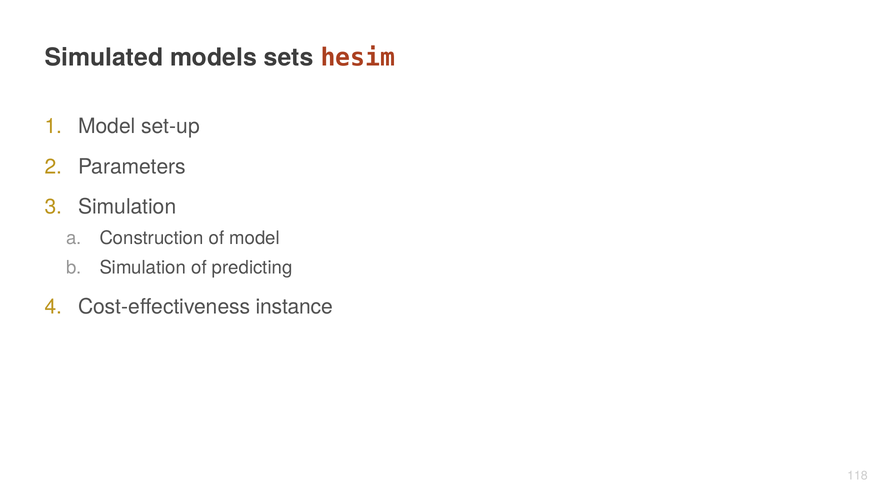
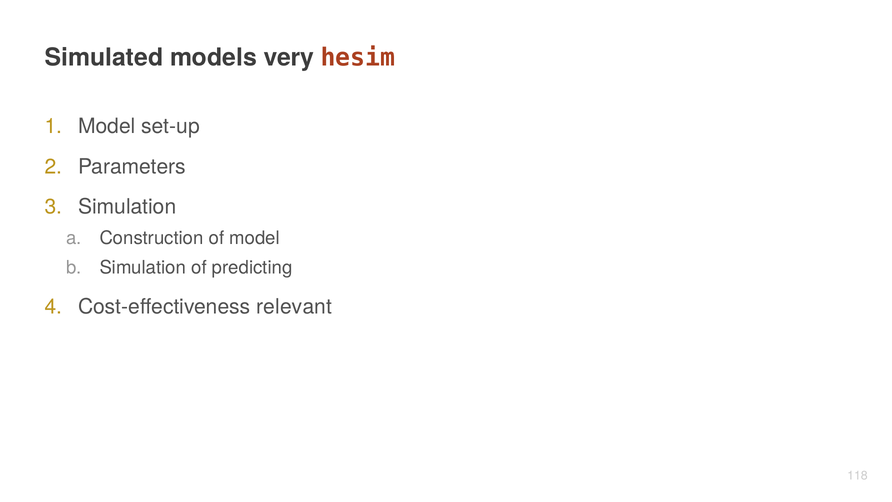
sets: sets -> very (289, 57)
instance: instance -> relevant (294, 306)
